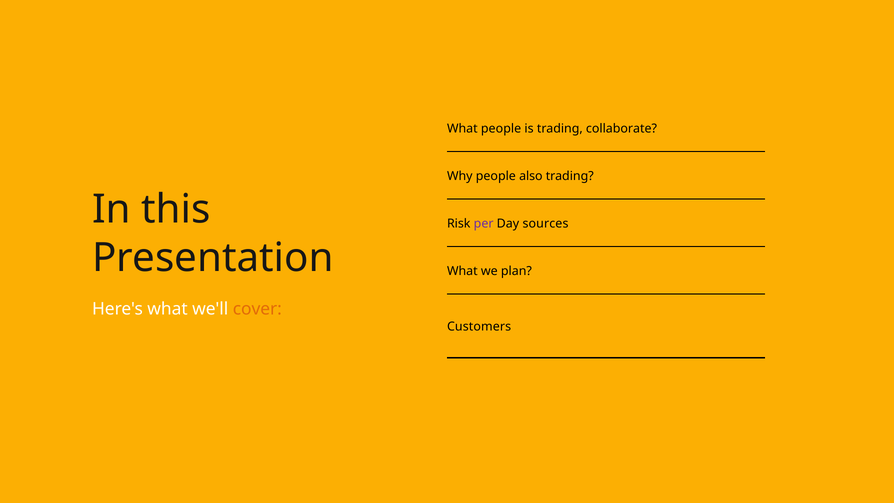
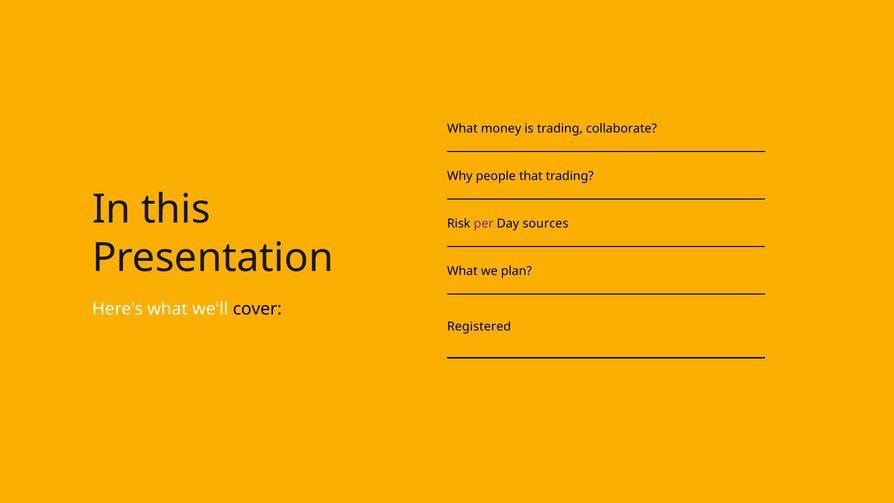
What people: people -> money (501, 129)
also: also -> that (531, 176)
cover colour: orange -> black (257, 309)
Customers: Customers -> Registered (479, 327)
